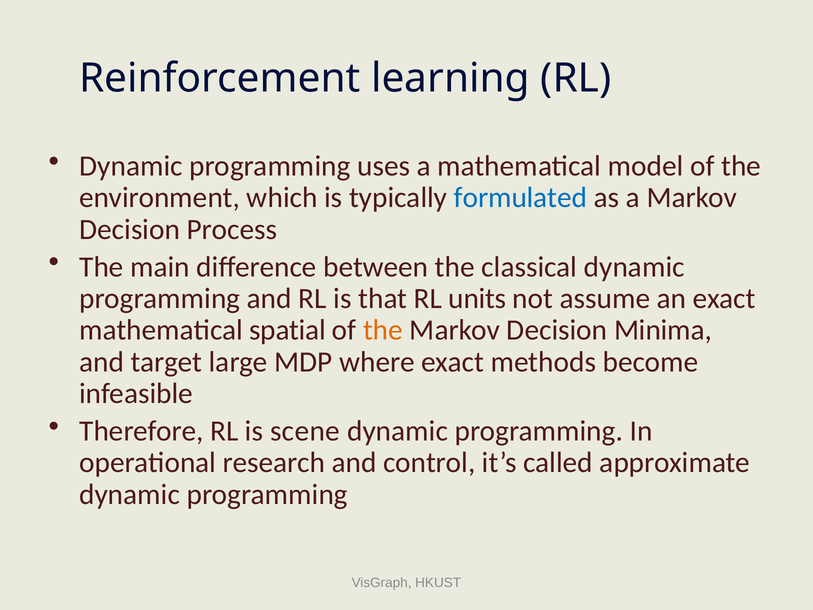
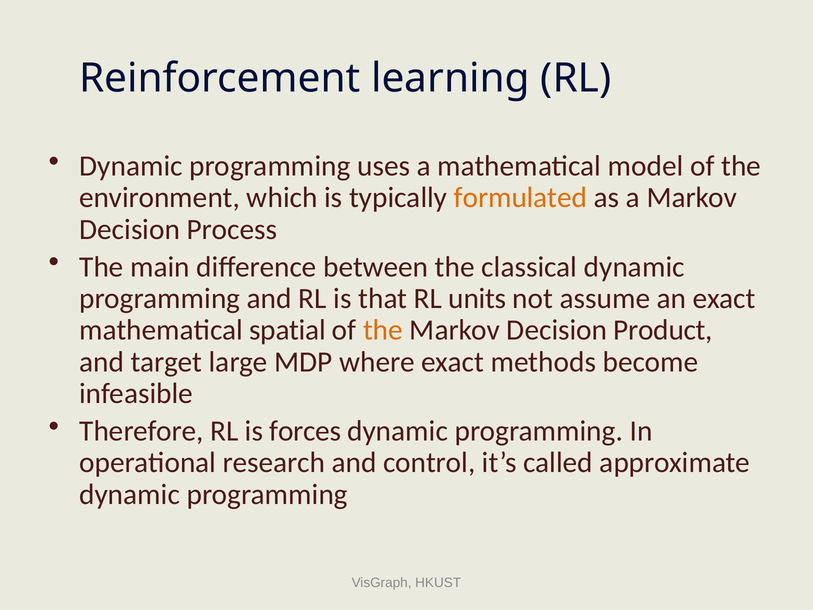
formulated colour: blue -> orange (520, 198)
Minima: Minima -> Product (663, 330)
scene: scene -> forces (305, 431)
